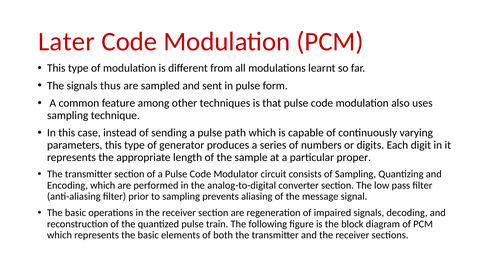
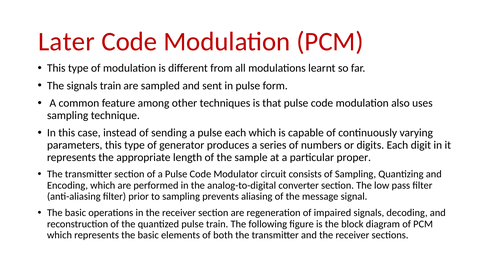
signals thus: thus -> train (110, 85)
pulse path: path -> each (235, 132)
